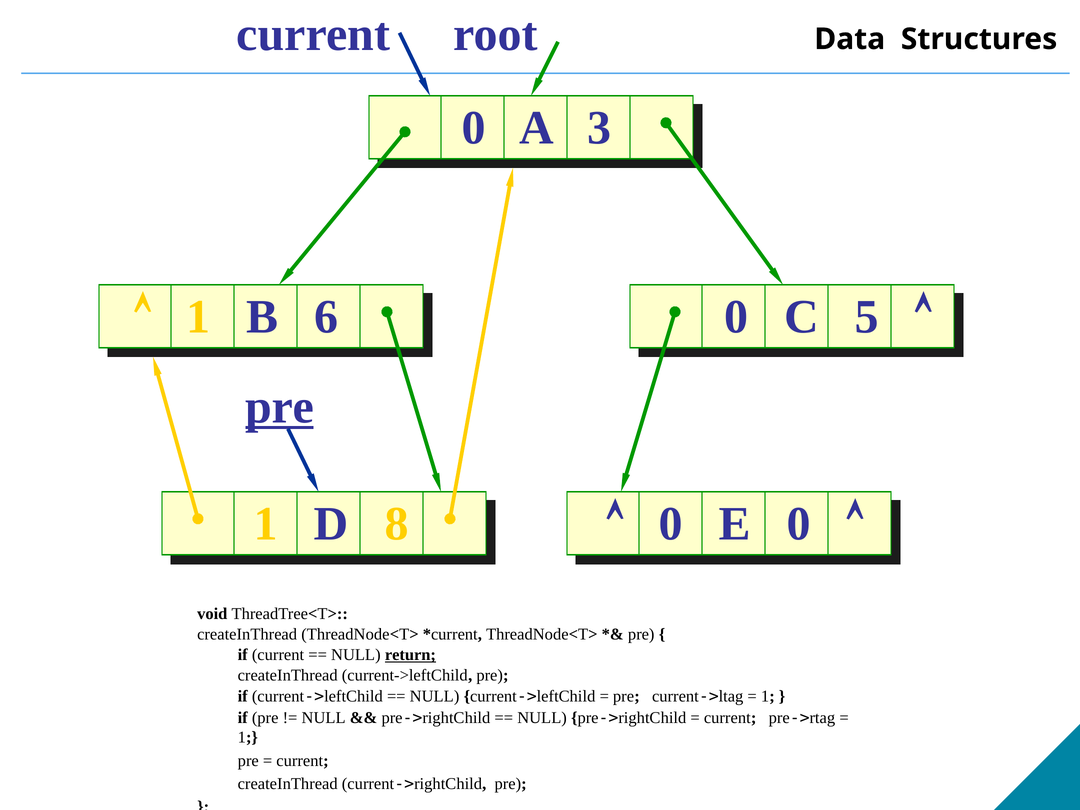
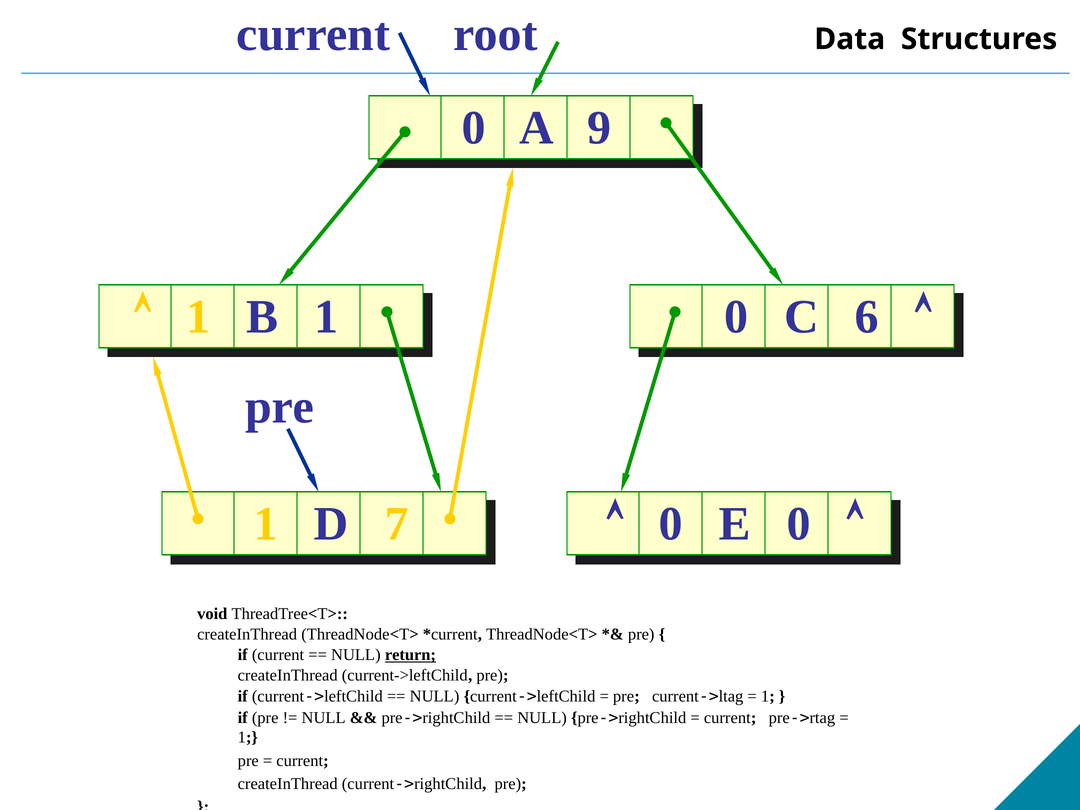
3: 3 -> 9 (599, 128)
B 6: 6 -> 1 (326, 317)
5: 5 -> 6 (867, 317)
pre underline: present -> none (280, 407)
8: 8 -> 7 (397, 524)
